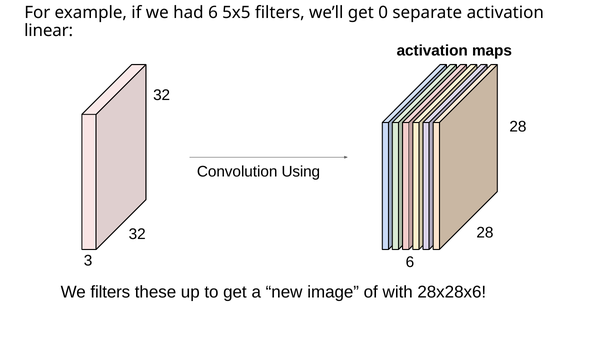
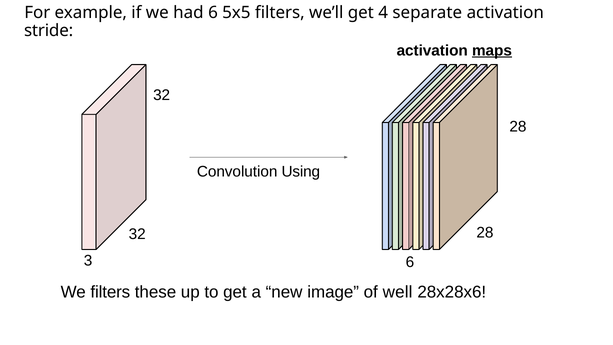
0: 0 -> 4 (383, 12)
linear: linear -> stride (49, 31)
maps underline: none -> present (492, 51)
with: with -> well (398, 292)
